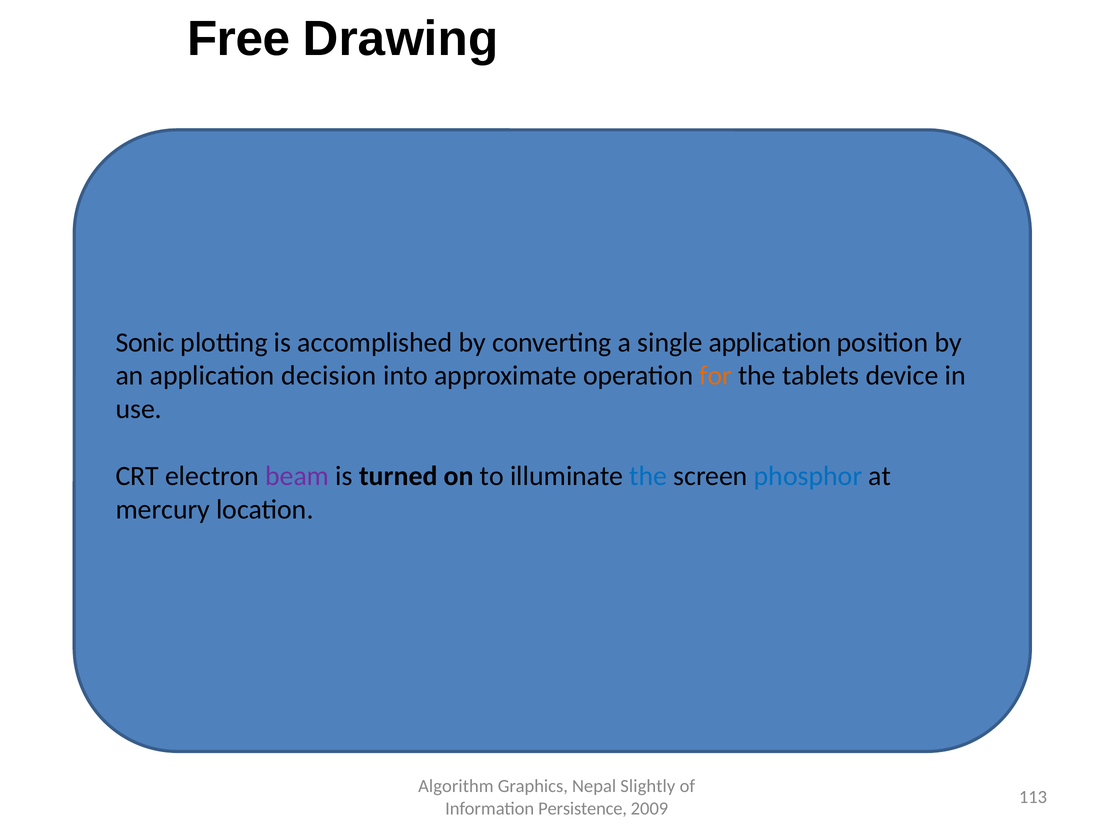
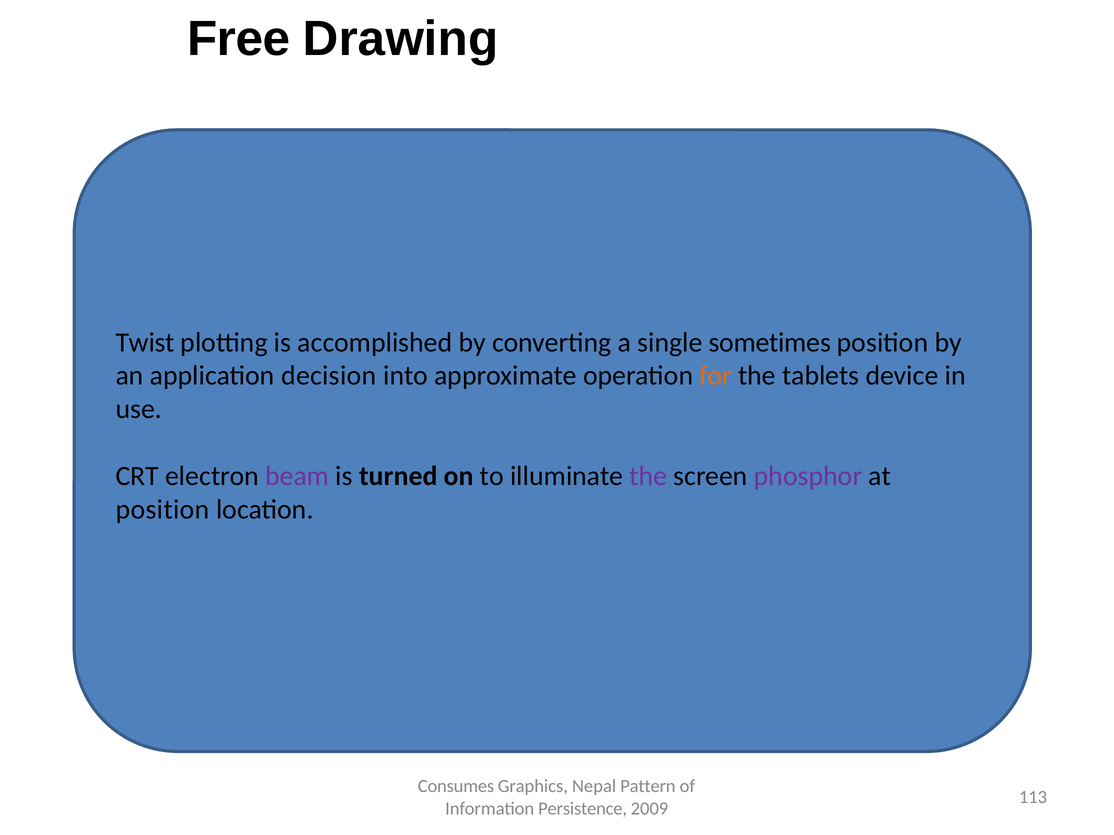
Sonic: Sonic -> Twist (145, 343)
single application: application -> sometimes (770, 343)
the colour: blue -> purple (648, 476)
phosphor colour: blue -> purple (808, 476)
mercury: mercury -> position (163, 510)
Algorithm: Algorithm -> Consumes (456, 787)
Slightly: Slightly -> Pattern (648, 787)
